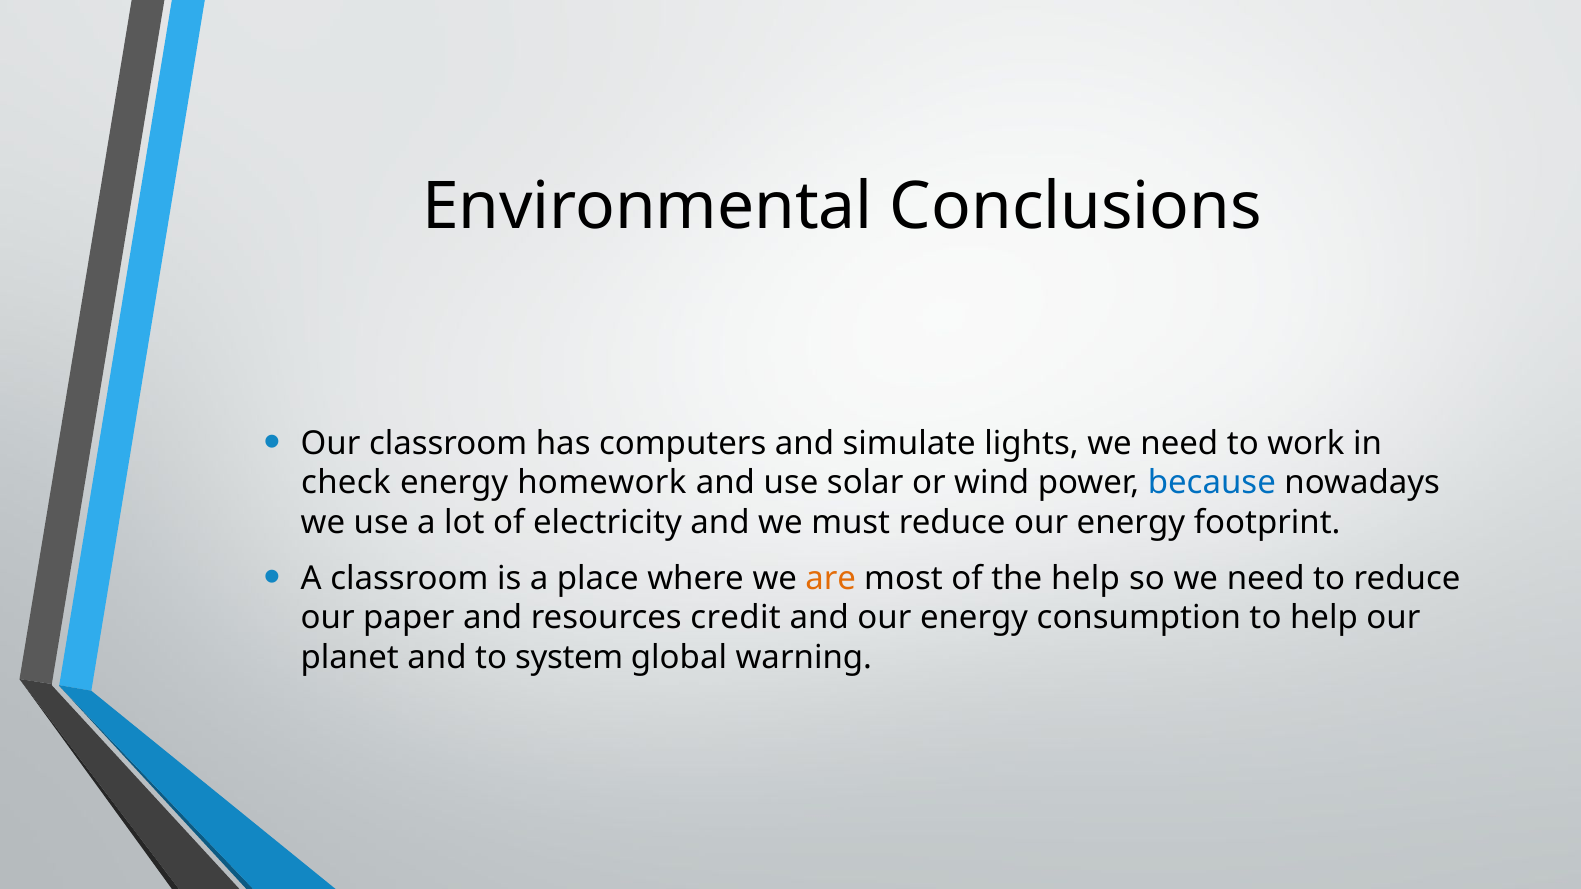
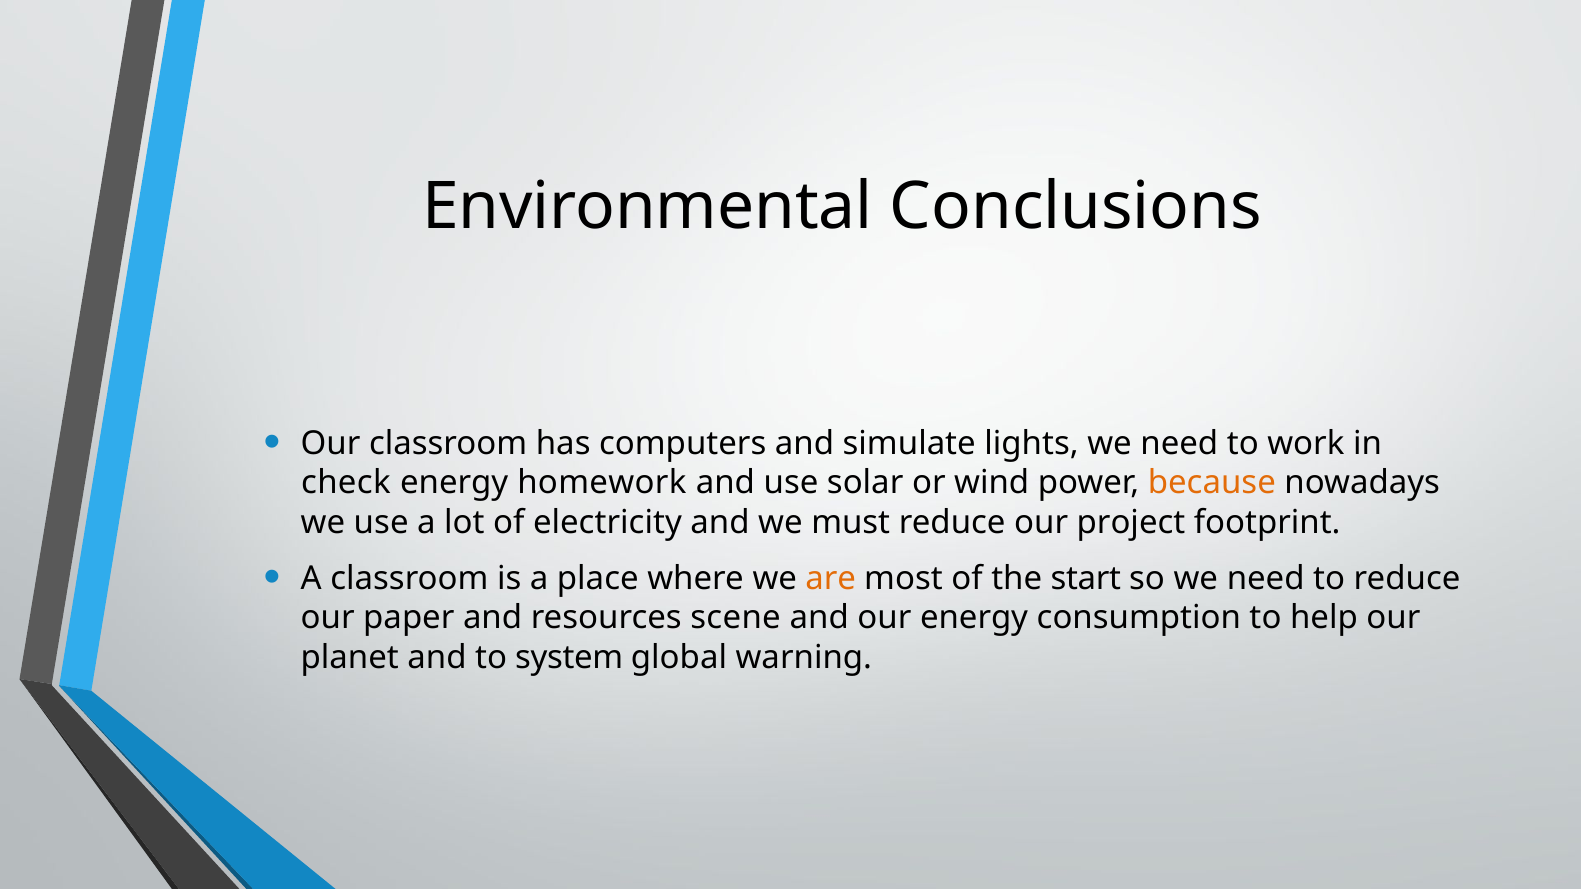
because colour: blue -> orange (1212, 483)
reduce our energy: energy -> project (1131, 523)
the help: help -> start (1086, 579)
credit: credit -> scene (736, 618)
